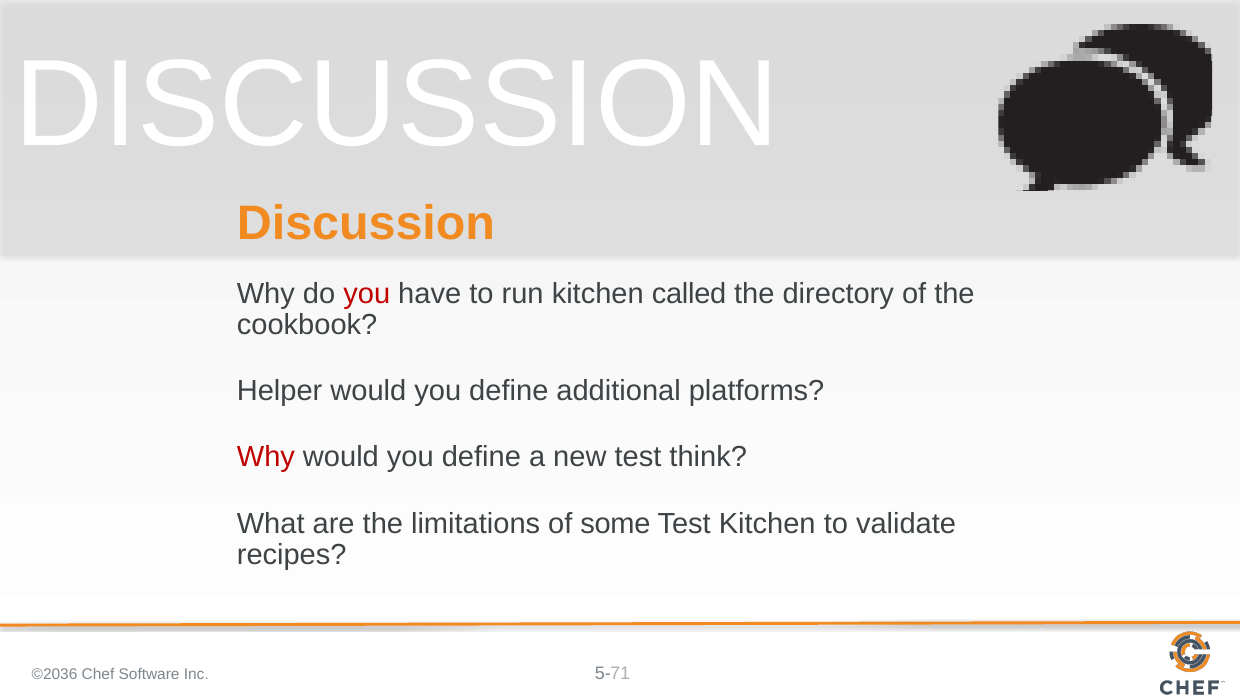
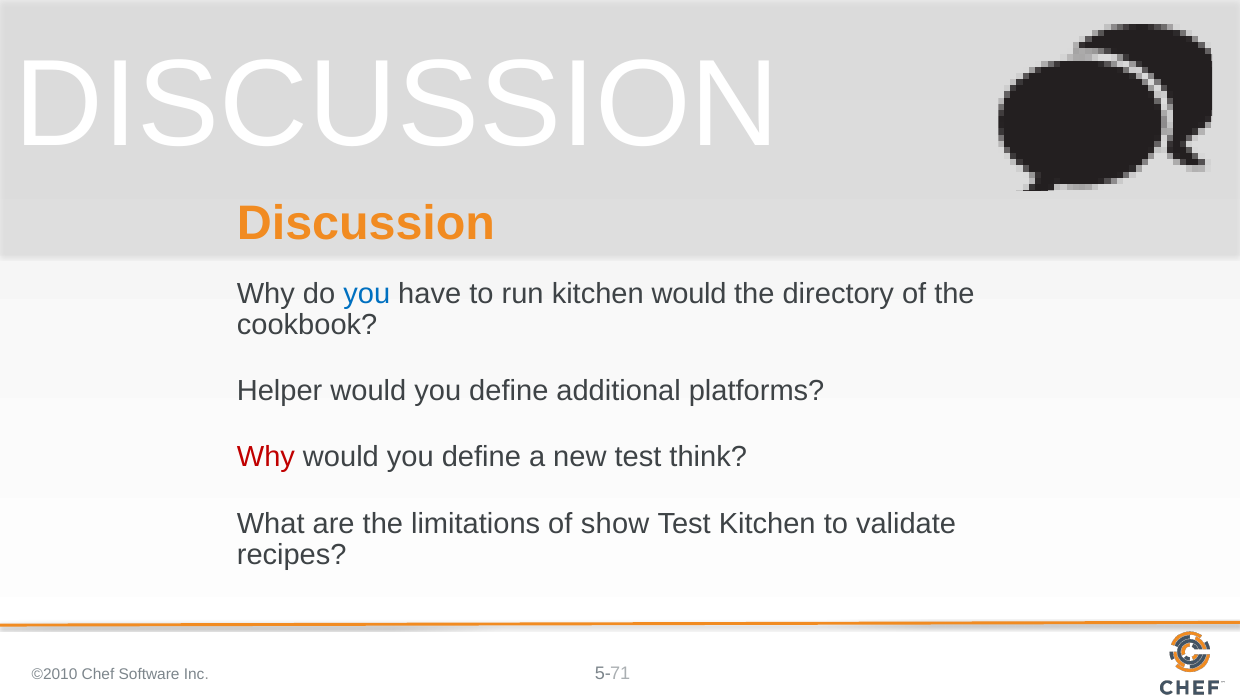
you colour: red -> blue (367, 294)
kitchen called: called -> would (689, 294)
some: some -> show (615, 524)
©2036: ©2036 -> ©2010 (55, 675)
